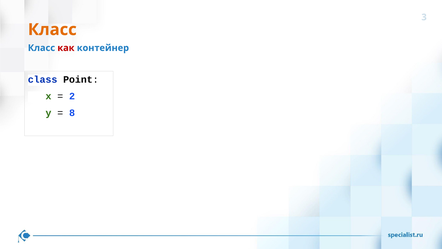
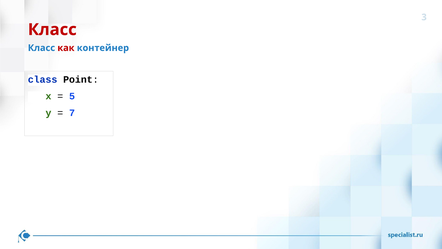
Класс colour: orange -> red (52, 30)
2: 2 -> 5 (72, 96)
8: 8 -> 7 (72, 113)
